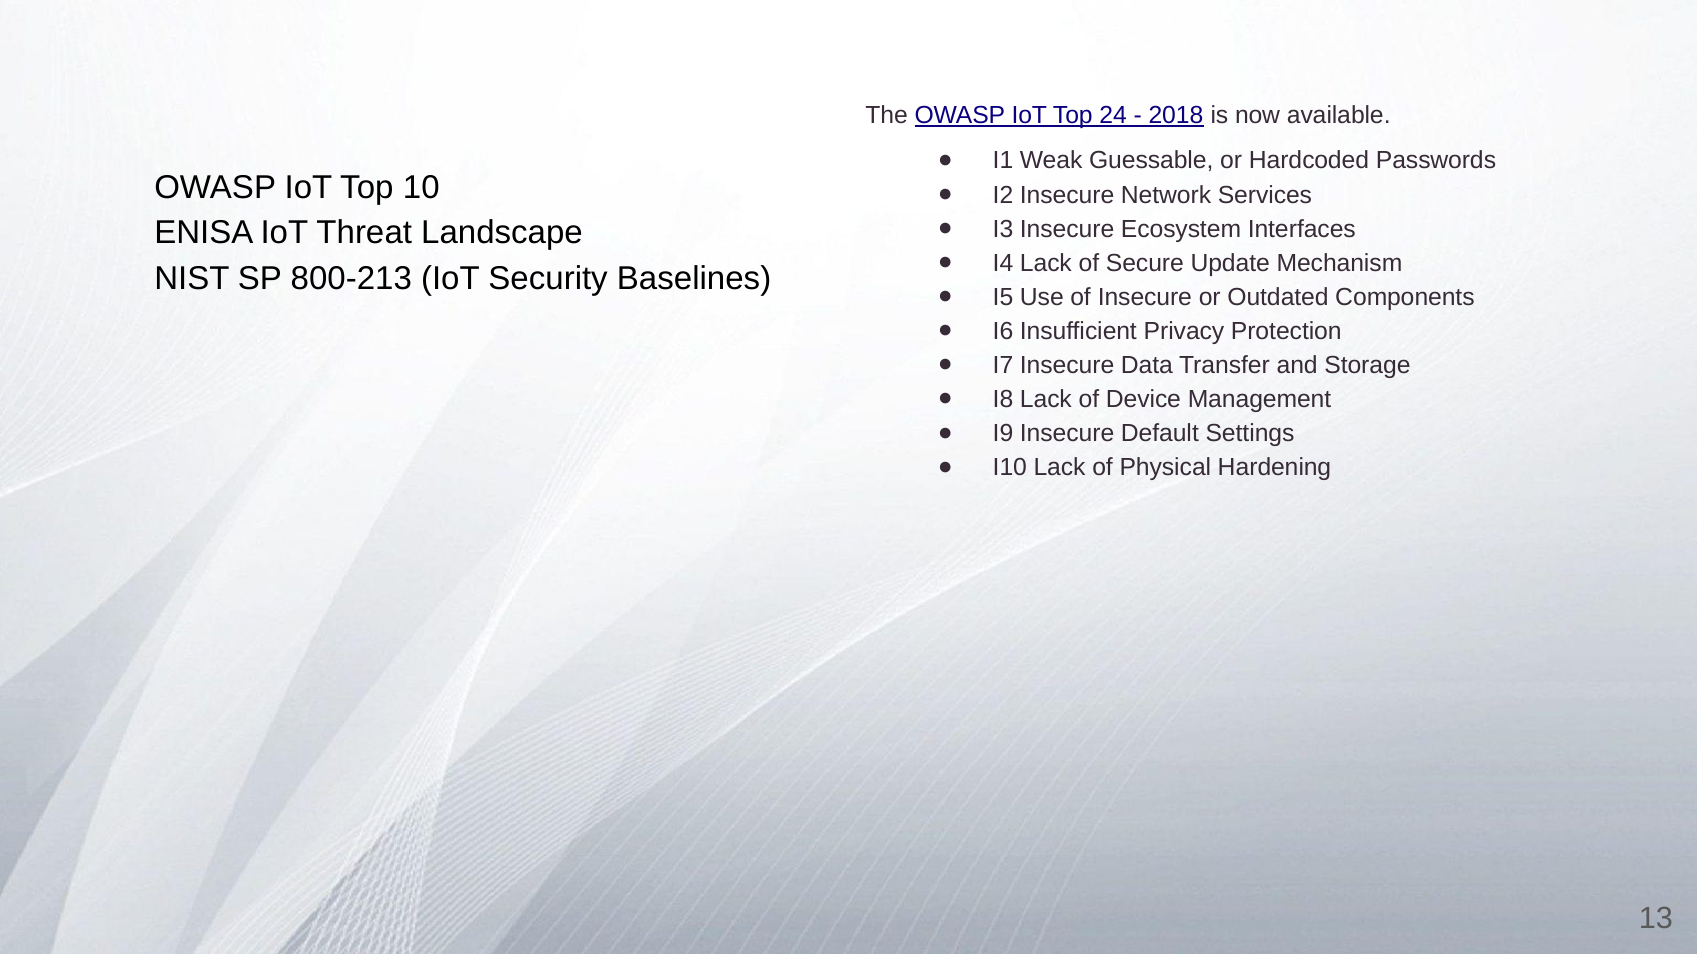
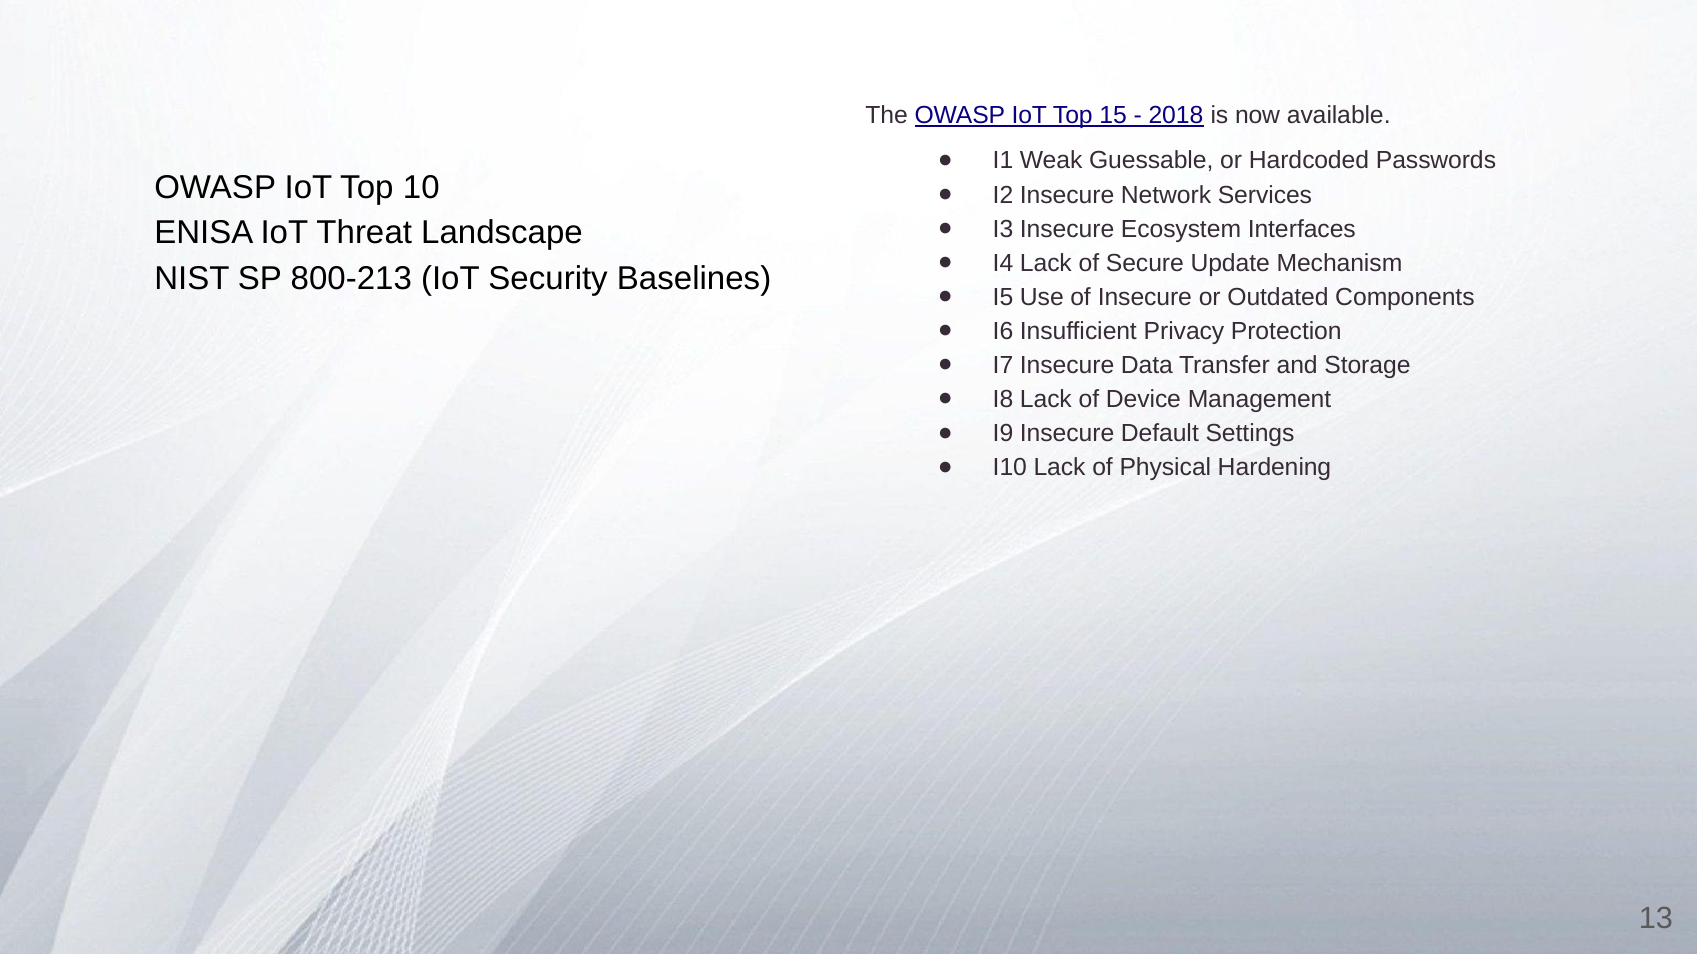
24: 24 -> 15 (1113, 115)
